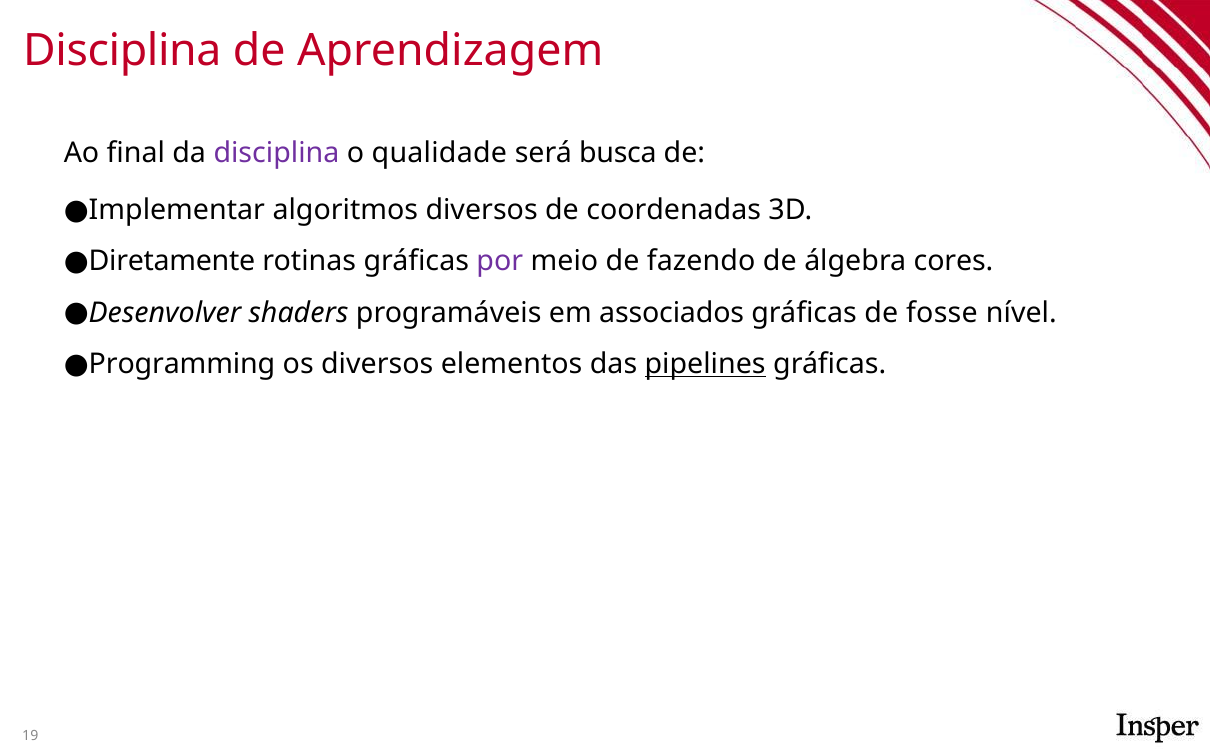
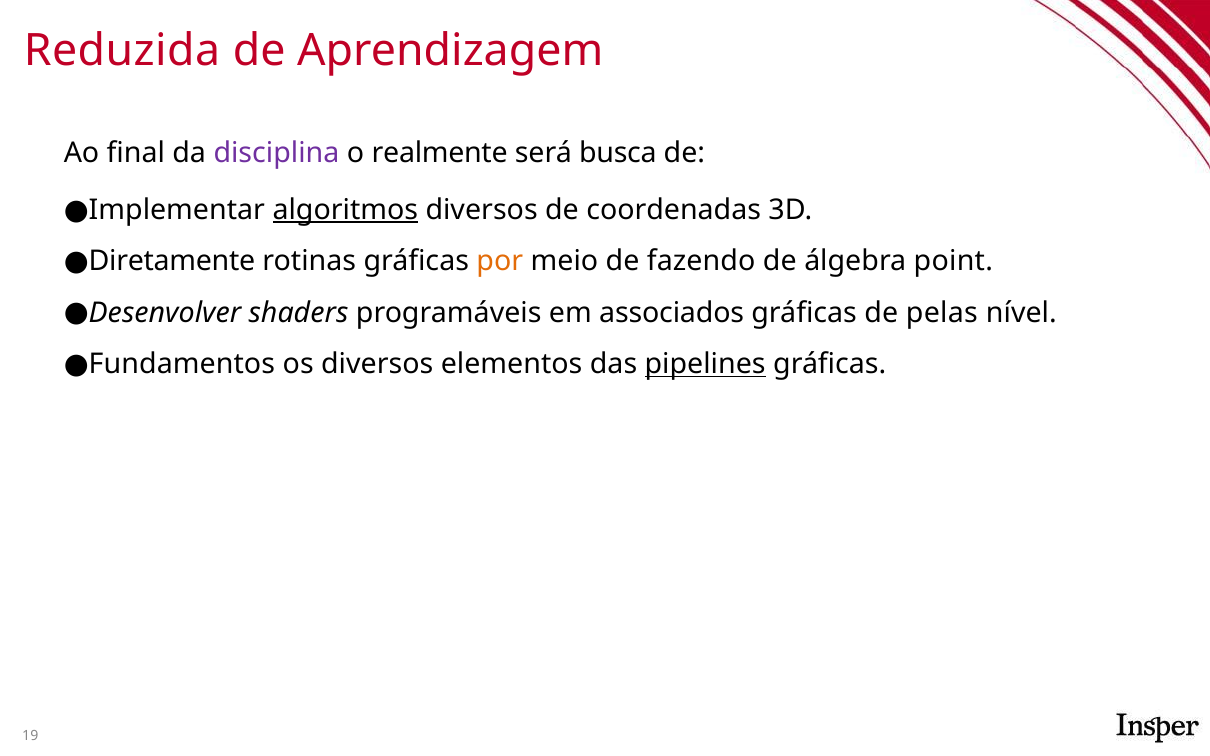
Disciplina: Disciplina -> Reduzida (122, 51)
qualidade: qualidade -> realmente (440, 153)
algoritmos underline: none -> present (345, 210)
por colour: purple -> orange (500, 261)
cores: cores -> point (953, 261)
fosse: fosse -> pelas (942, 313)
Programming: Programming -> Fundamentos (182, 364)
